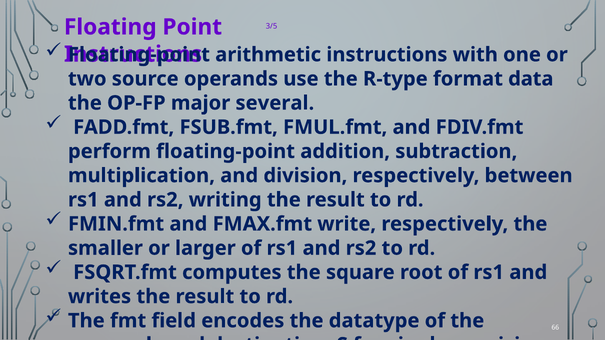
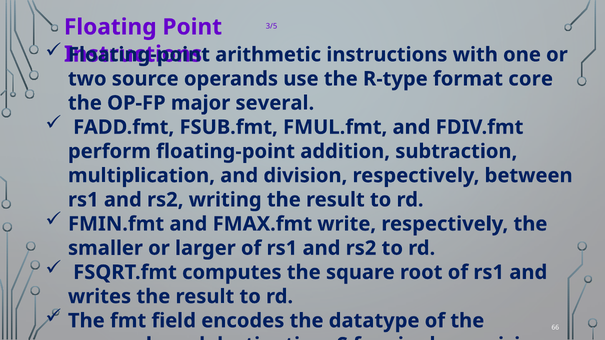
data: data -> core (531, 79)
